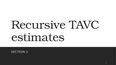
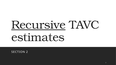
Recursive underline: none -> present (38, 25)
